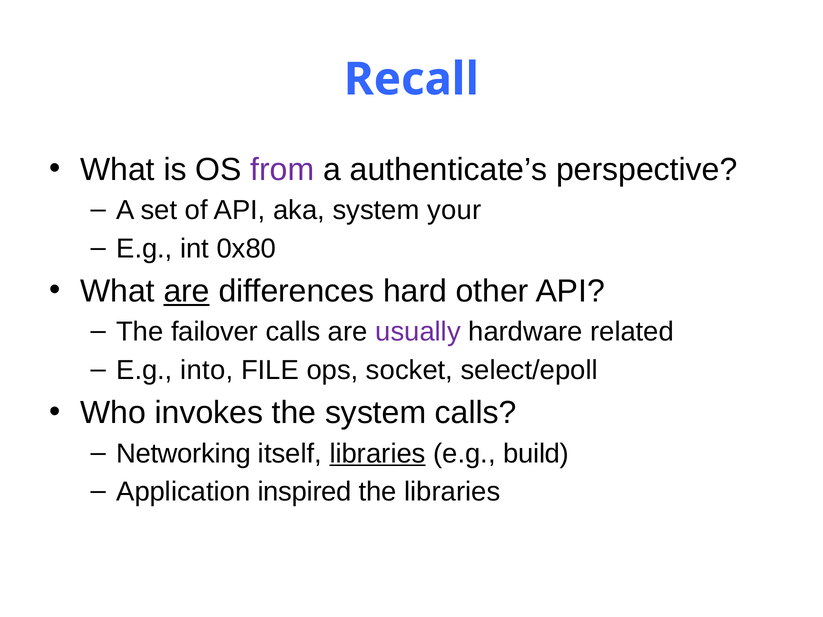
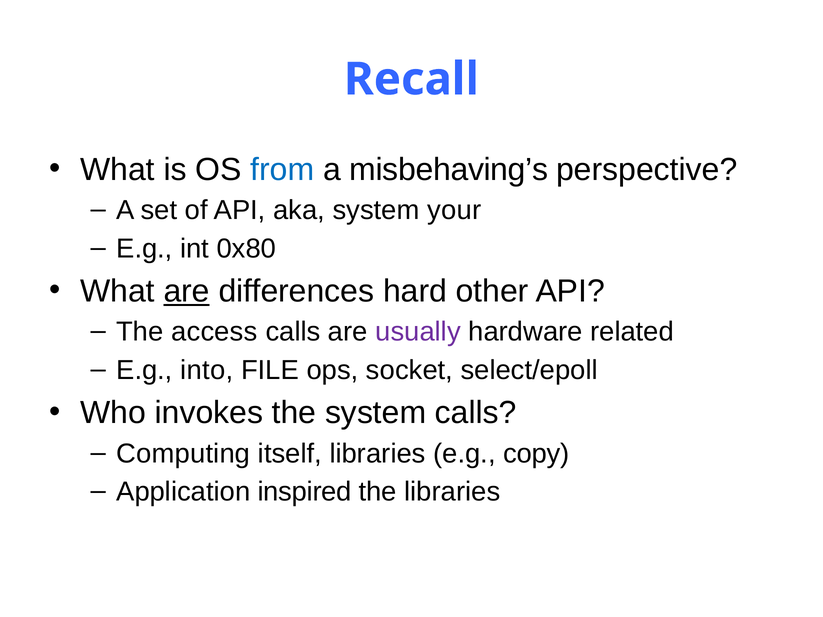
from colour: purple -> blue (282, 170)
authenticate’s: authenticate’s -> misbehaving’s (449, 170)
failover: failover -> access (214, 332)
Networking: Networking -> Computing (183, 454)
libraries underline: present -> none (378, 454)
build: build -> copy (536, 454)
